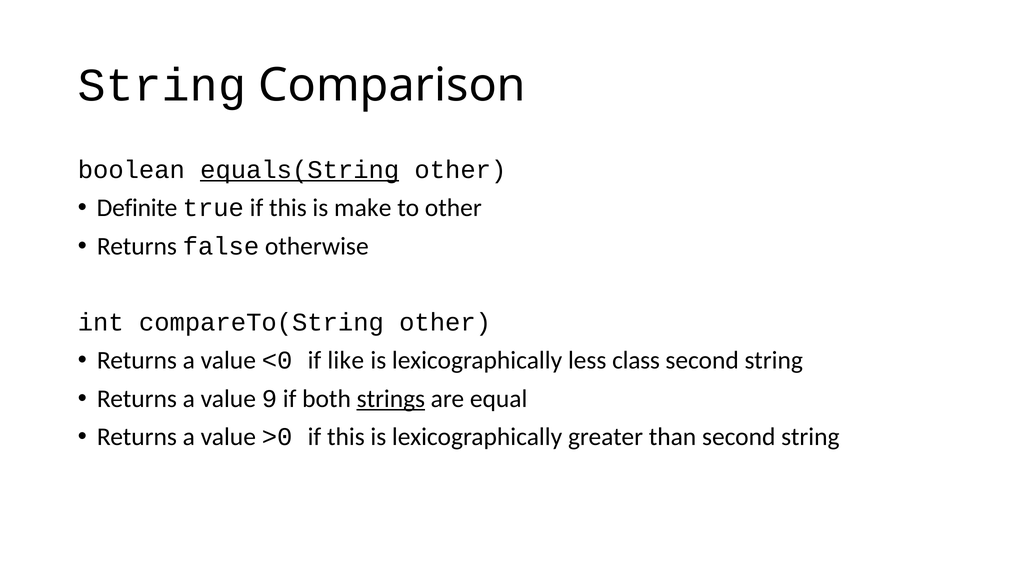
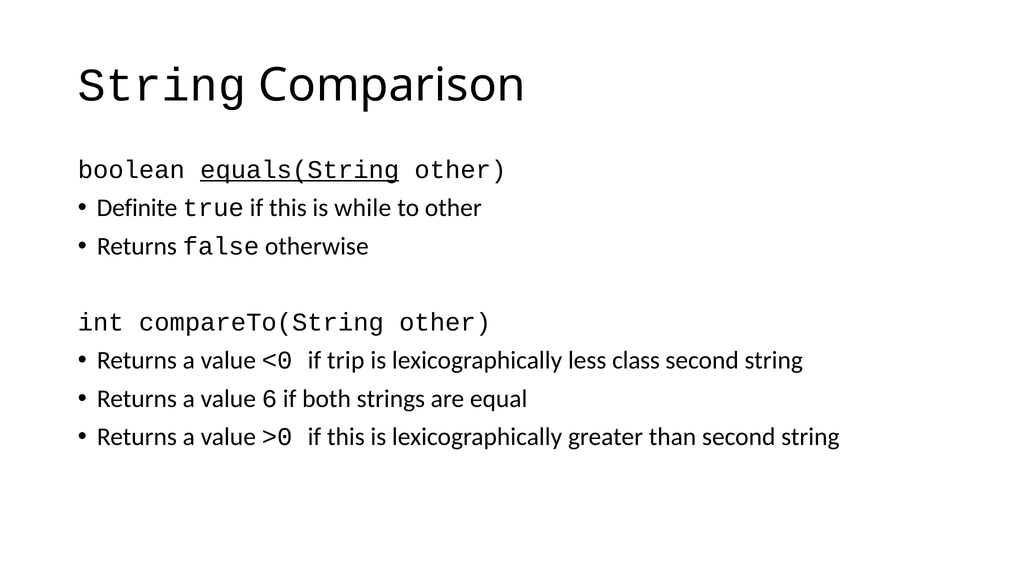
make: make -> while (363, 208)
like: like -> trip (346, 361)
9: 9 -> 6 (269, 399)
strings underline: present -> none (391, 399)
